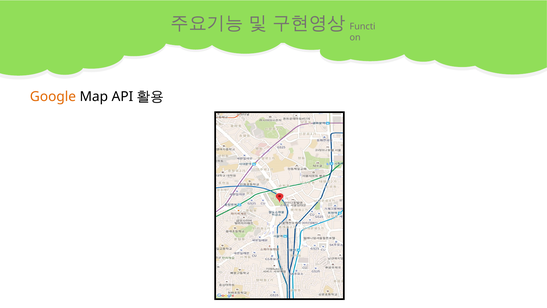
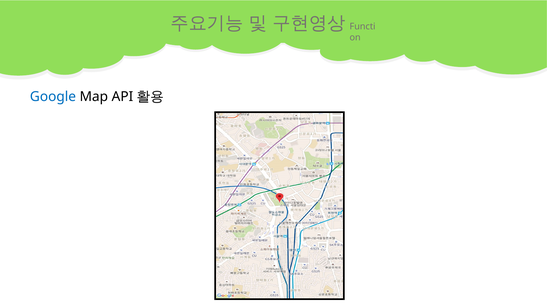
Google colour: orange -> blue (53, 97)
